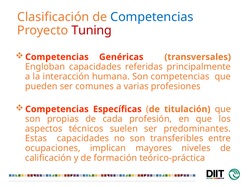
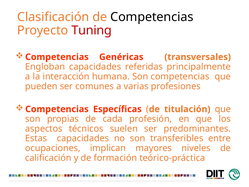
Competencias colour: blue -> black (152, 17)
